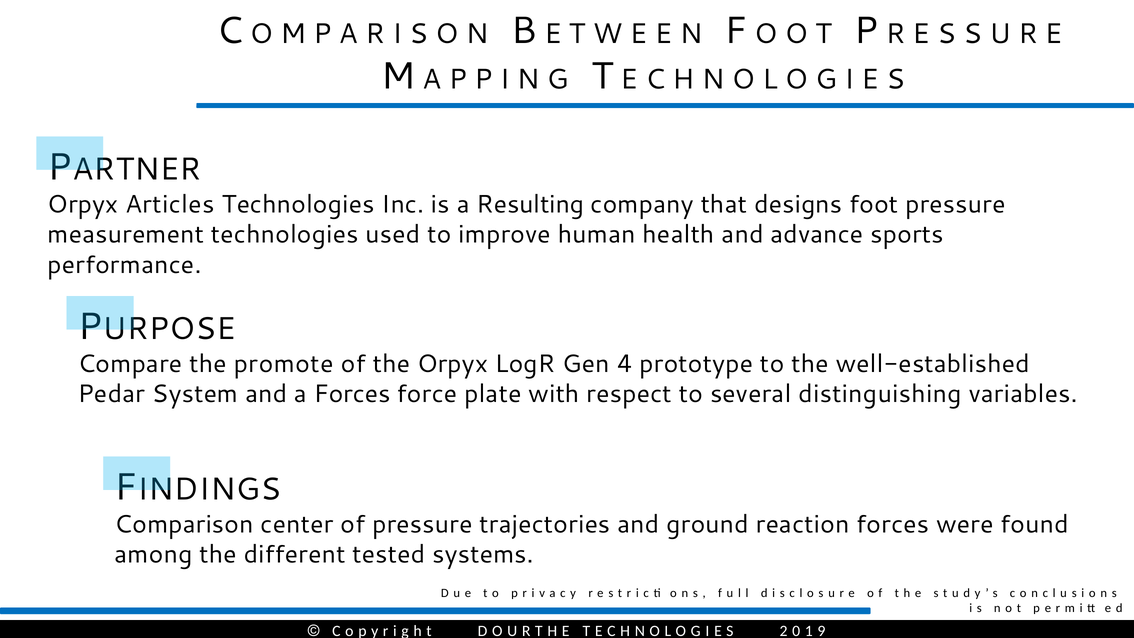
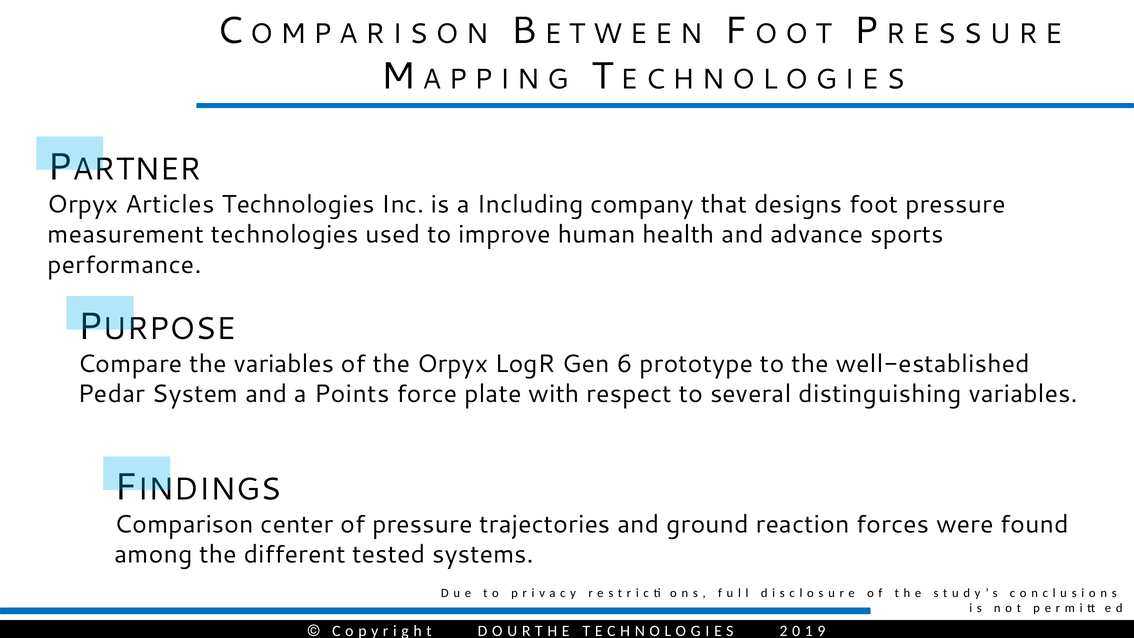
Resulting: Resulting -> Including (530, 204)
the promote: promote -> variables (284, 364)
4: 4 -> 6 (625, 364)
a Forces: Forces -> Points (352, 394)
